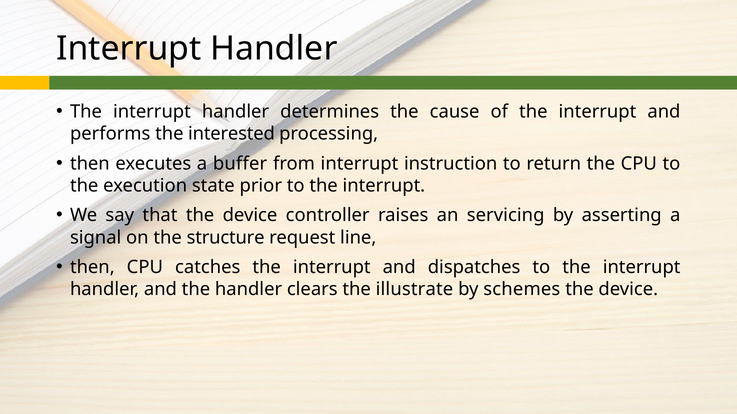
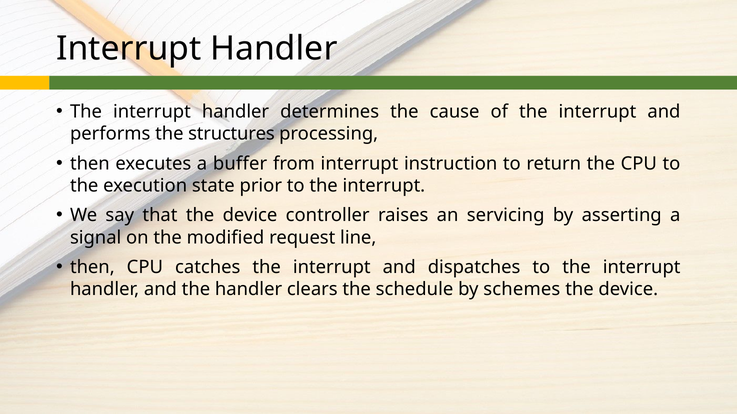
interested: interested -> structures (231, 134)
structure: structure -> modified (226, 238)
illustrate: illustrate -> schedule (414, 290)
